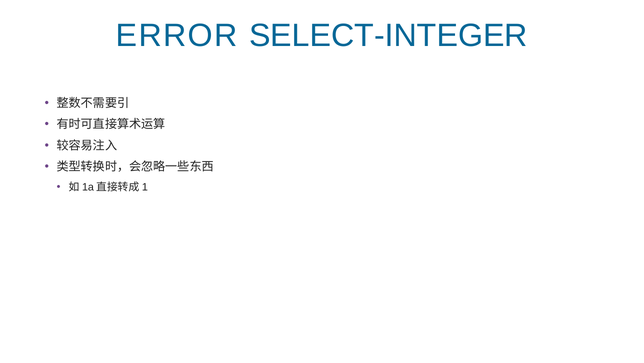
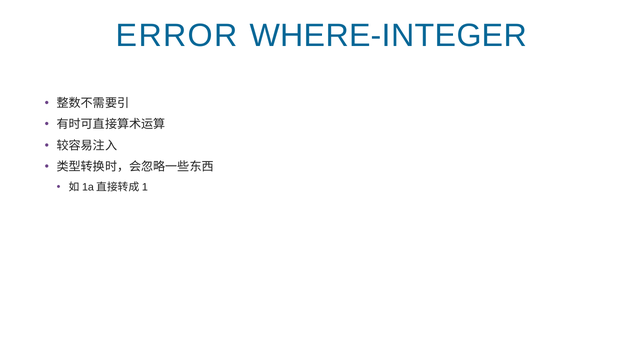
SELECT-INTEGER: SELECT-INTEGER -> WHERE-INTEGER (388, 36)
